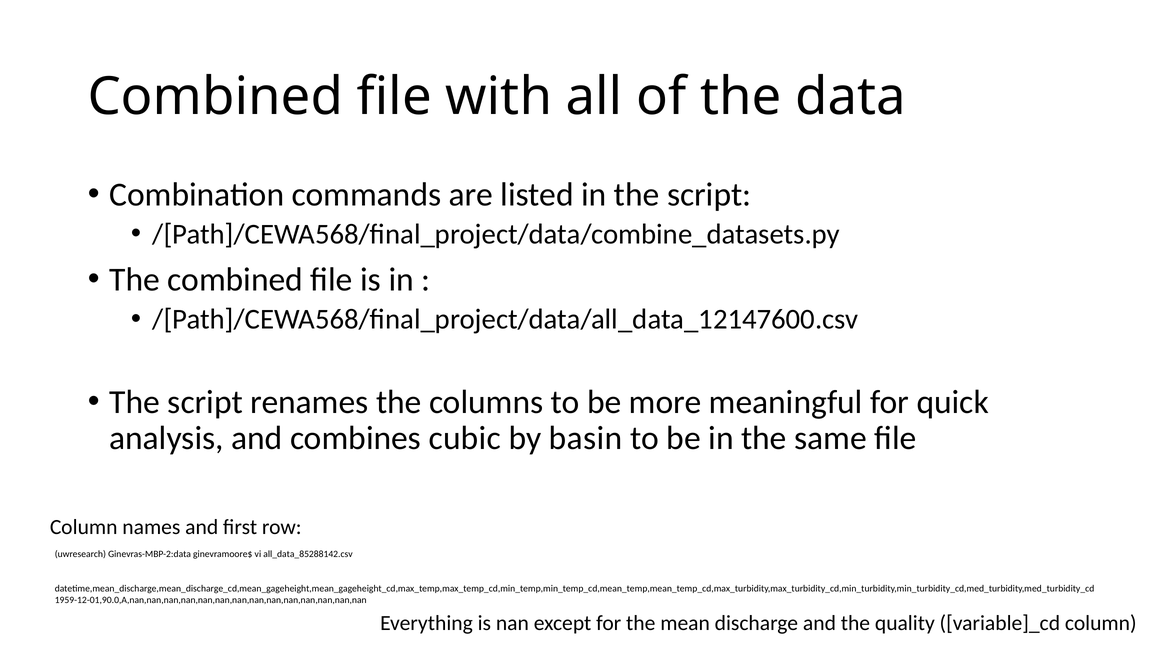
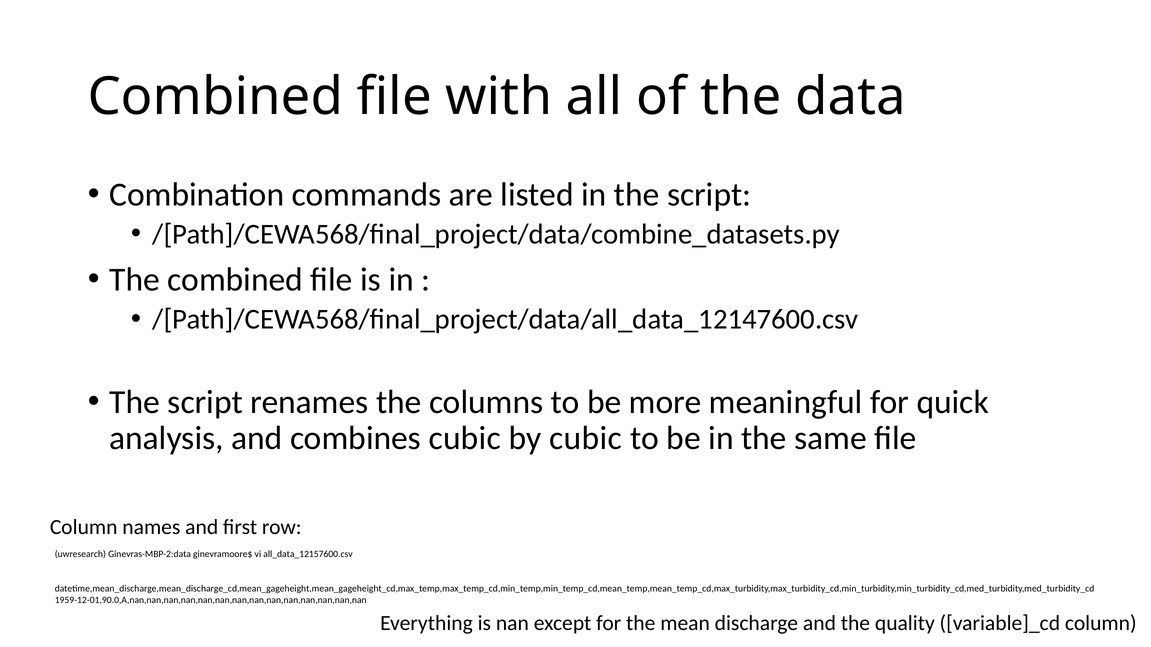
by basin: basin -> cubic (586, 439)
all_data_85288142.csv: all_data_85288142.csv -> all_data_12157600.csv (308, 555)
